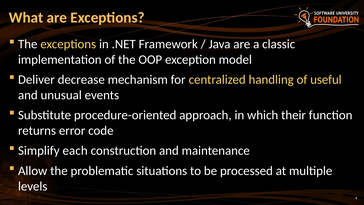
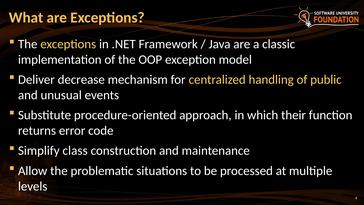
useful: useful -> public (326, 80)
each: each -> class (75, 151)
